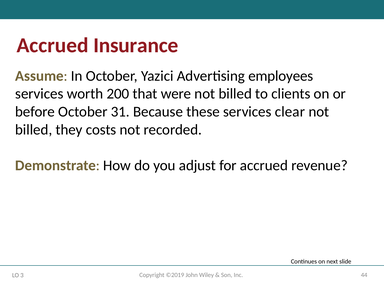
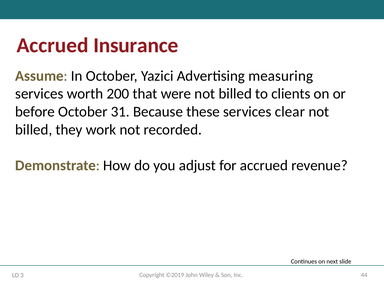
employees: employees -> measuring (281, 76)
costs: costs -> work (101, 130)
